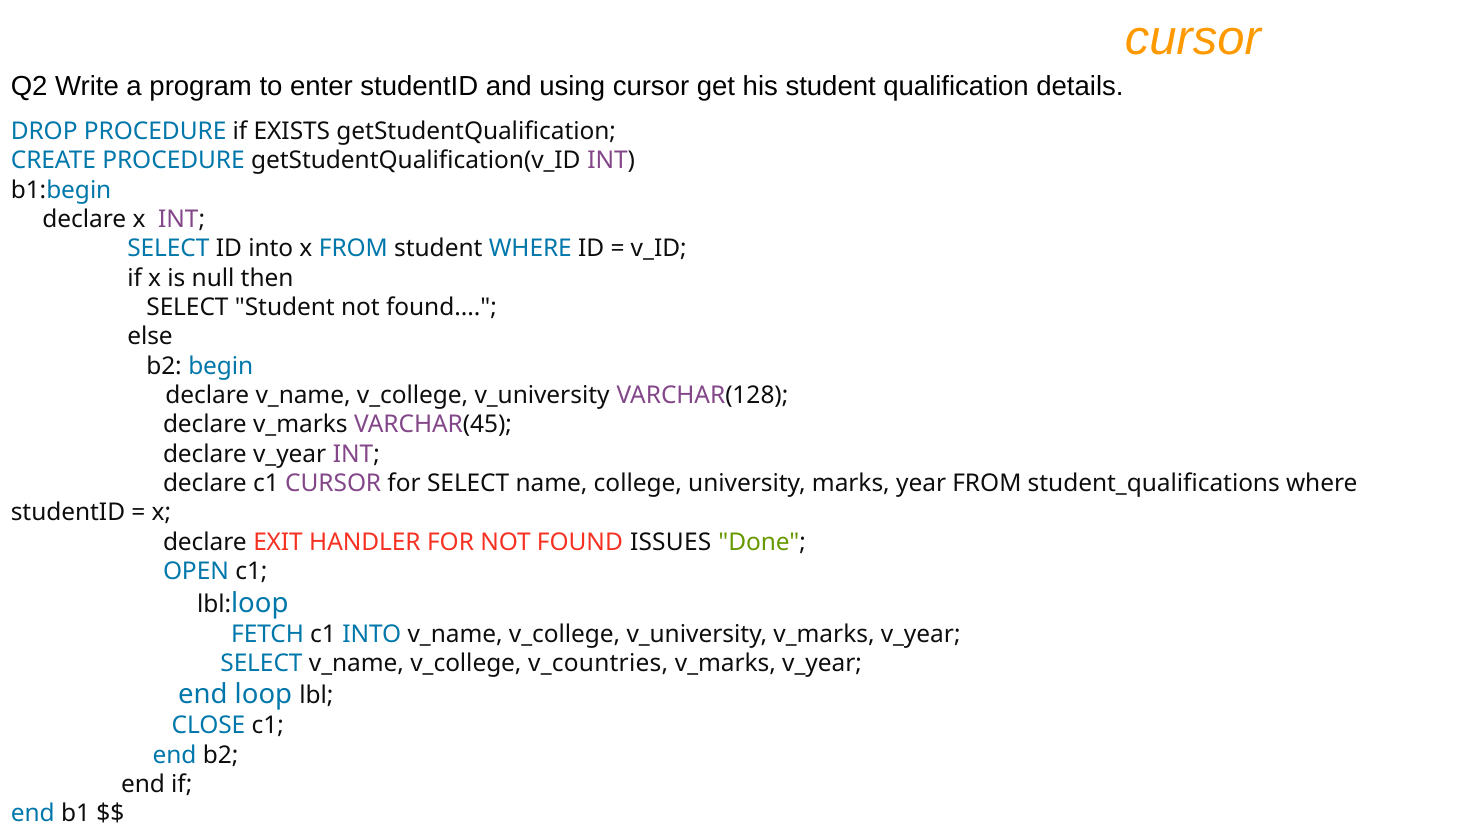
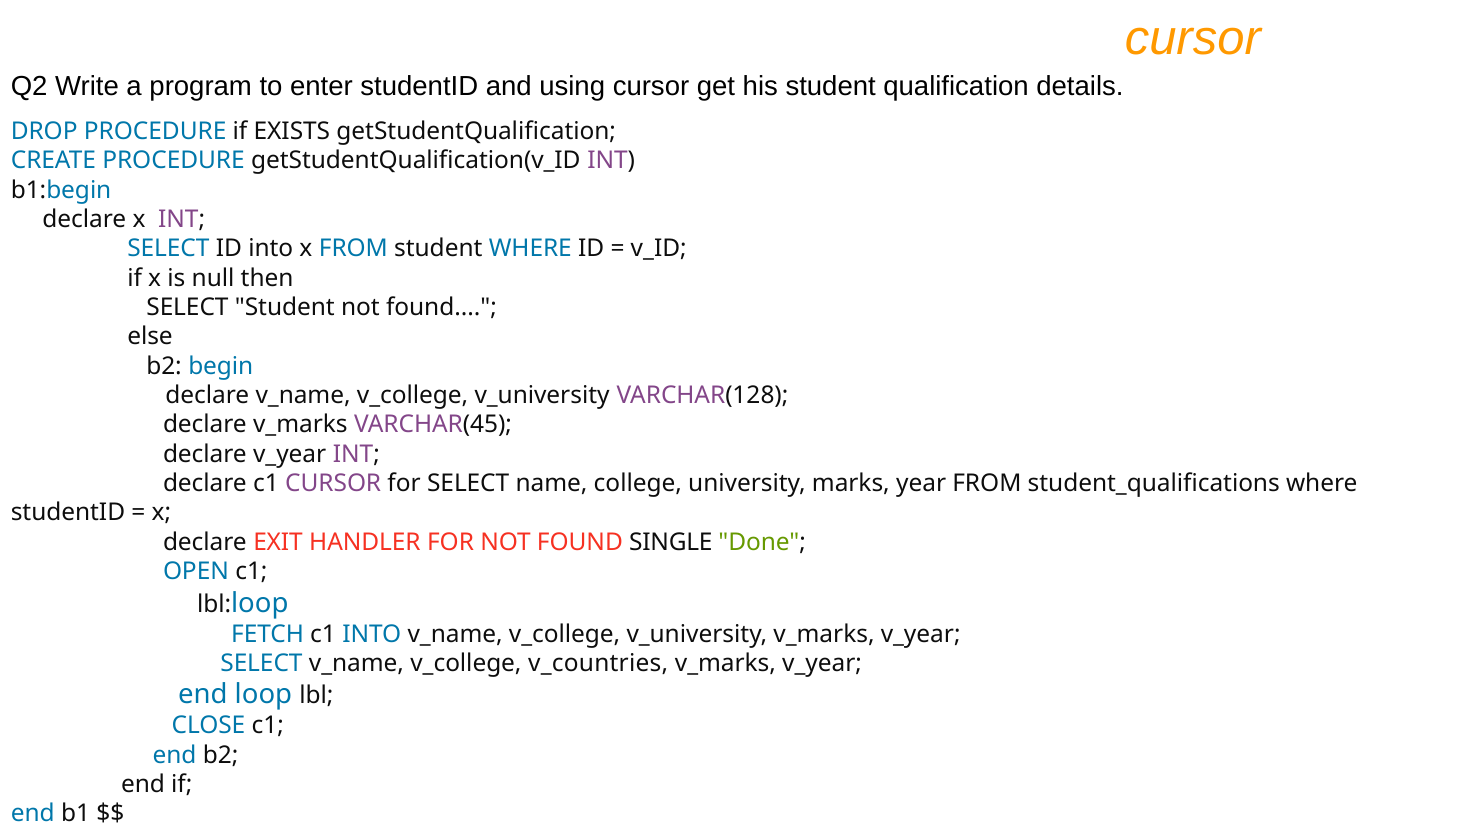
ISSUES: ISSUES -> SINGLE (671, 542)
